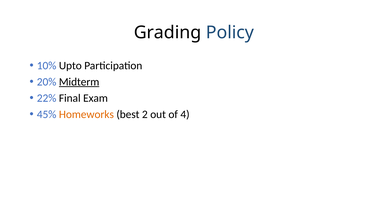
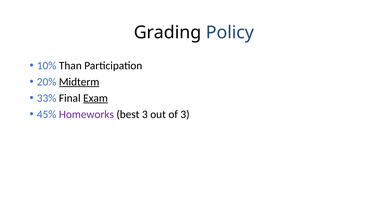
Upto: Upto -> Than (70, 66)
22%: 22% -> 33% (47, 98)
Exam underline: none -> present (96, 98)
Homeworks colour: orange -> purple (86, 114)
best 2: 2 -> 3 (145, 114)
of 4: 4 -> 3 (185, 114)
